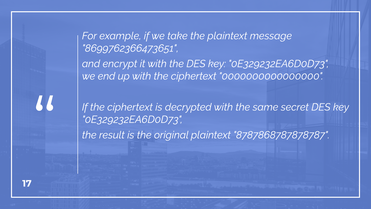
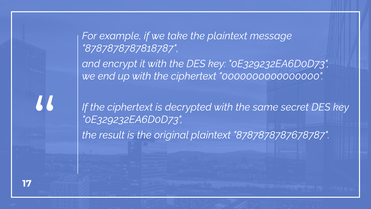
8699762366473651: 8699762366473651 -> 8787878787818787 (130, 48)
8787868787878787: 8787868787878787 -> 8787878787678787 (281, 135)
